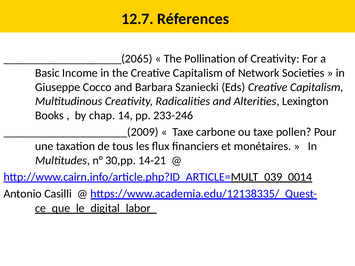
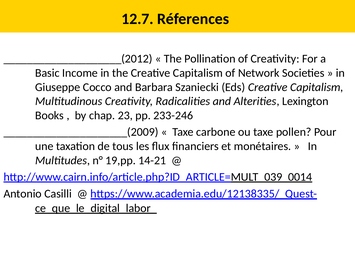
____________________(2065: ____________________(2065 -> ____________________(2012 (78, 59)
14: 14 -> 23 (125, 116)
30,pp: 30,pp -> 19,pp (121, 161)
